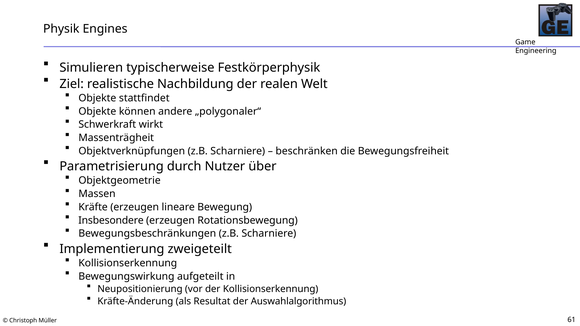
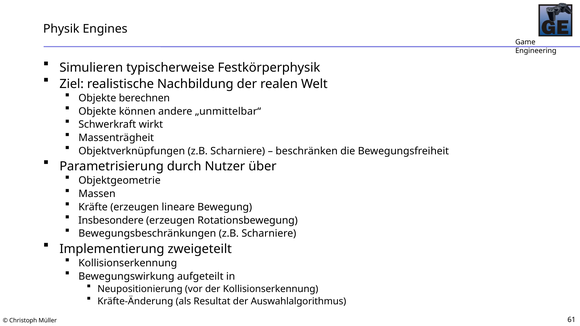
stattfindet: stattfindet -> berechnen (144, 98)
„polygonaler“: „polygonaler“ -> „unmittelbar“ (228, 111)
